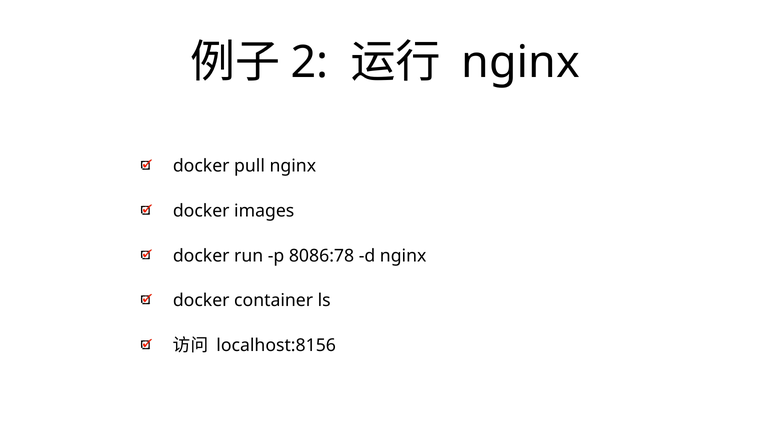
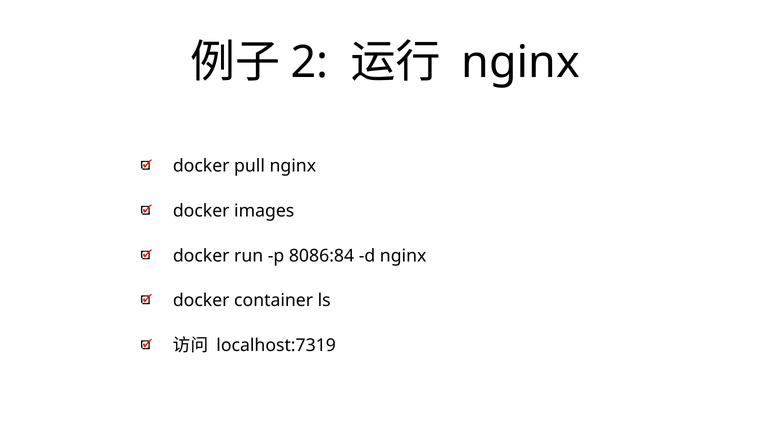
8086:78: 8086:78 -> 8086:84 (322, 256)
localhost:8156: localhost:8156 -> localhost:7319 (276, 346)
